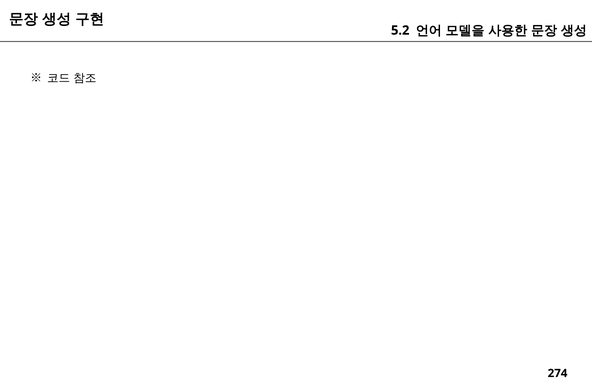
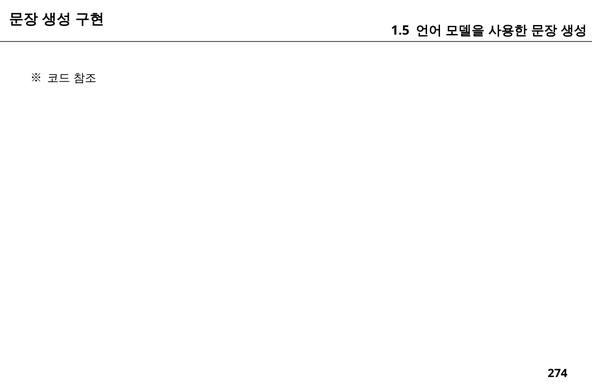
5.2: 5.2 -> 1.5 (400, 30)
